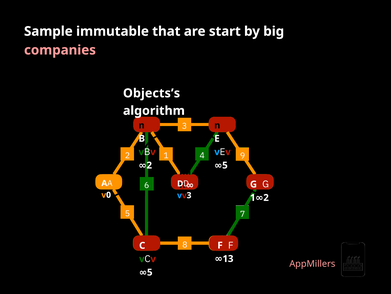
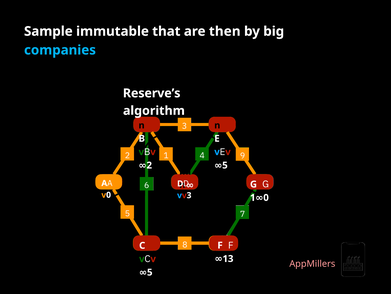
start: start -> then (225, 31)
companies colour: pink -> light blue (60, 50)
Objects’s: Objects’s -> Reserve’s (152, 93)
1 2: 2 -> 0 (266, 197)
